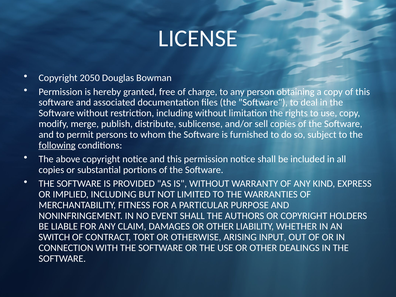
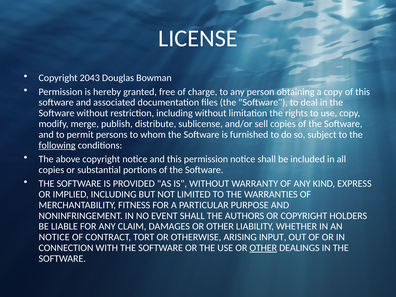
2050: 2050 -> 2043 (90, 78)
SWITCH: SWITCH -> NOTICE (54, 237)
OTHER underline: none -> present (263, 248)
